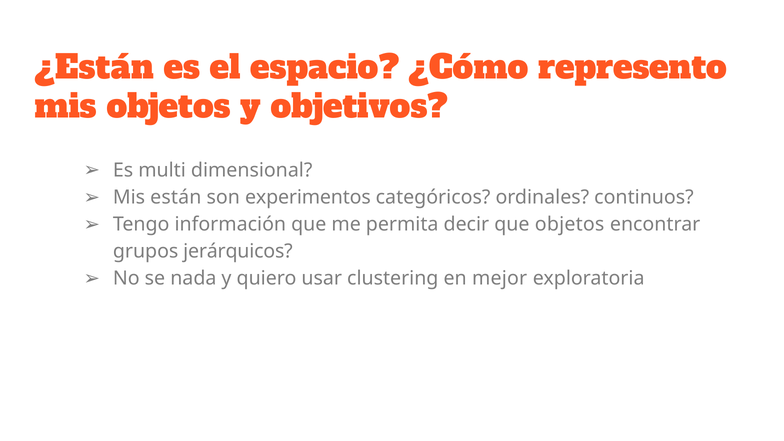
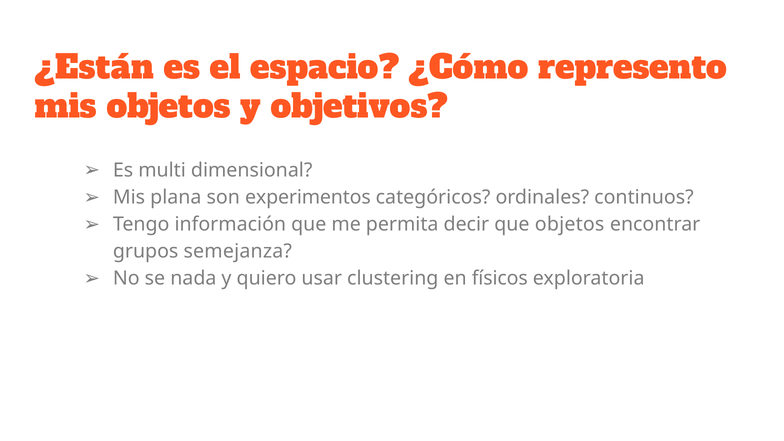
están: están -> plana (176, 197)
jerárquicos: jerárquicos -> semejanza (238, 251)
mejor: mejor -> físicos (500, 278)
